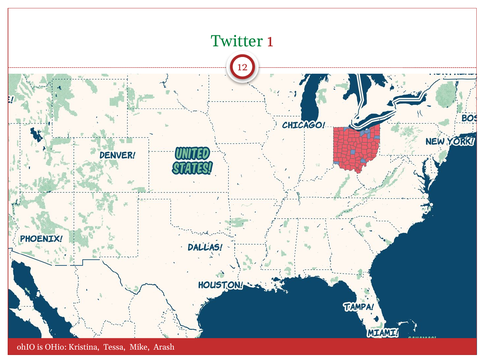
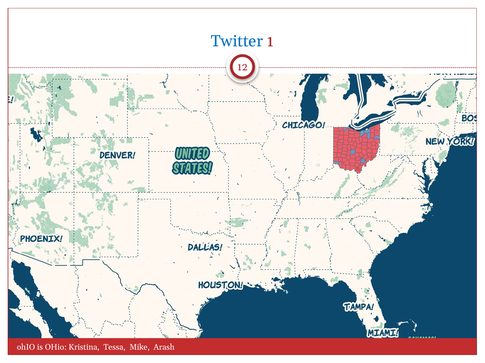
Twitter colour: green -> blue (237, 41)
